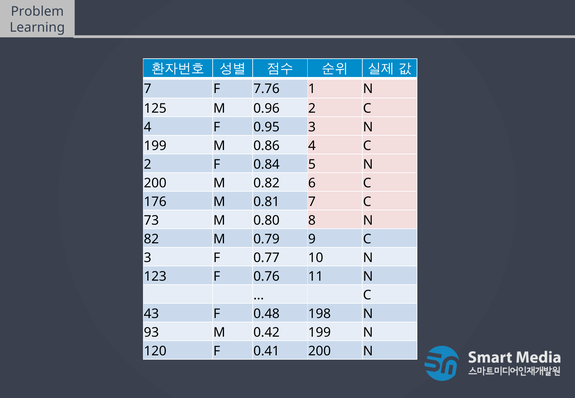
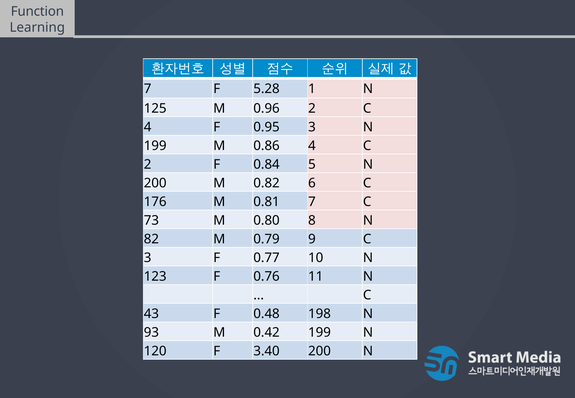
Problem: Problem -> Function (37, 12)
7.76: 7.76 -> 5.28 (267, 89)
0.41: 0.41 -> 3.40 (267, 351)
